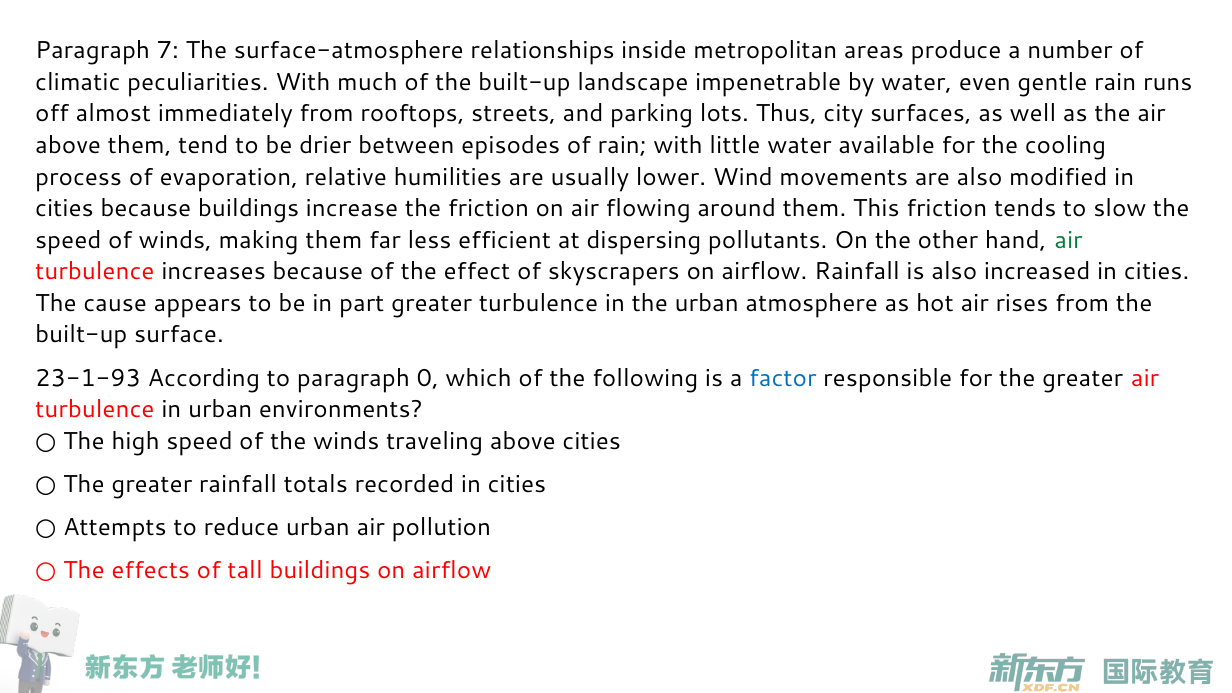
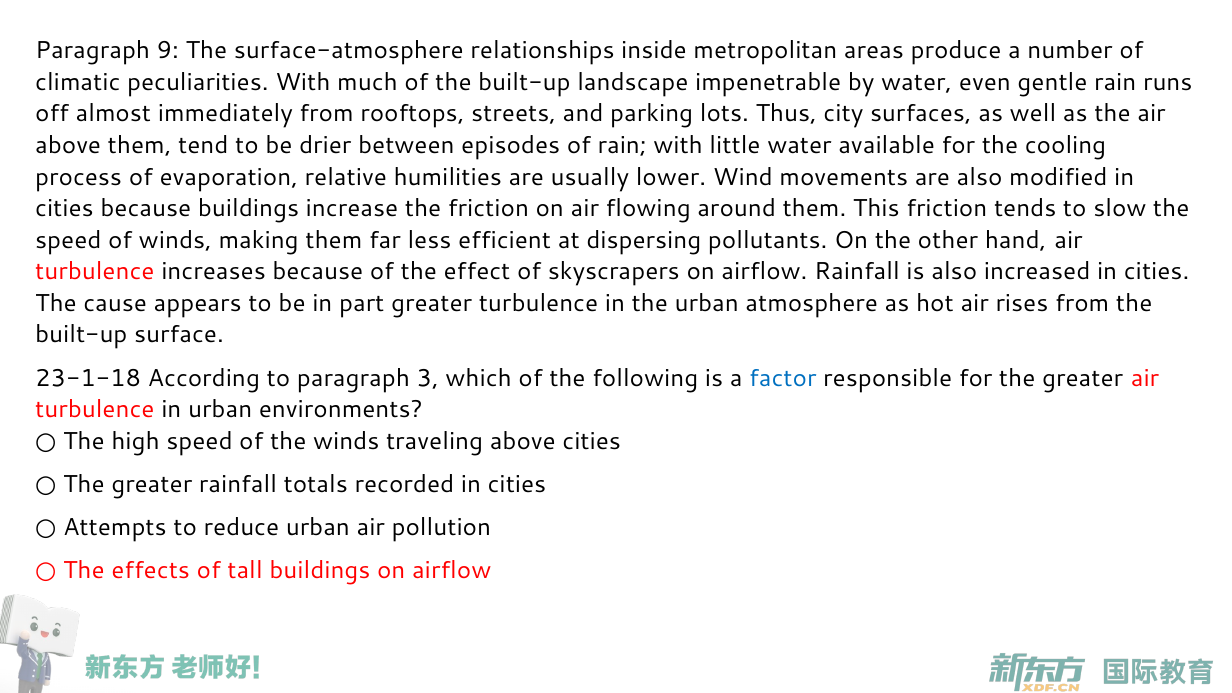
7: 7 -> 9 (168, 51)
air colour: green -> black (1069, 240)
23-1-93: 23-1-93 -> 23-1-18 (88, 378)
0: 0 -> 3 (428, 378)
